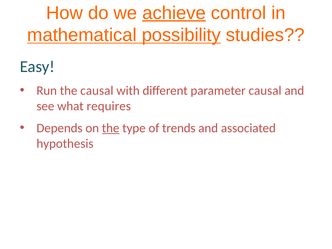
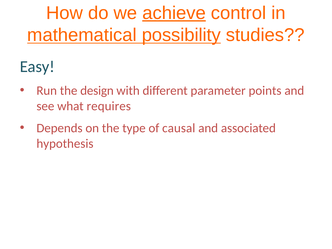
the causal: causal -> design (97, 91)
parameter causal: causal -> points (265, 91)
the underline: present -> none (111, 128)
trends: trends -> causal (179, 128)
